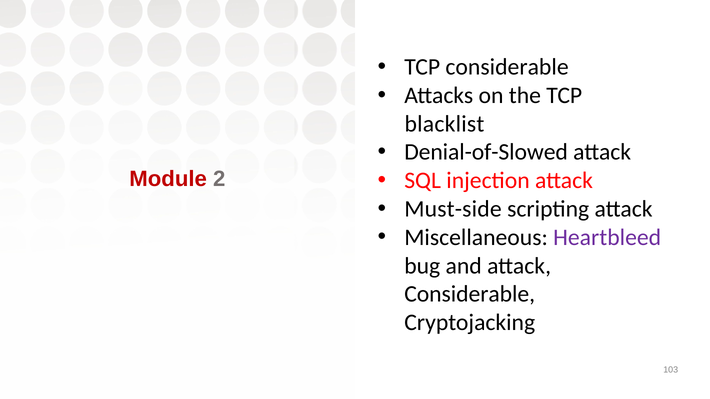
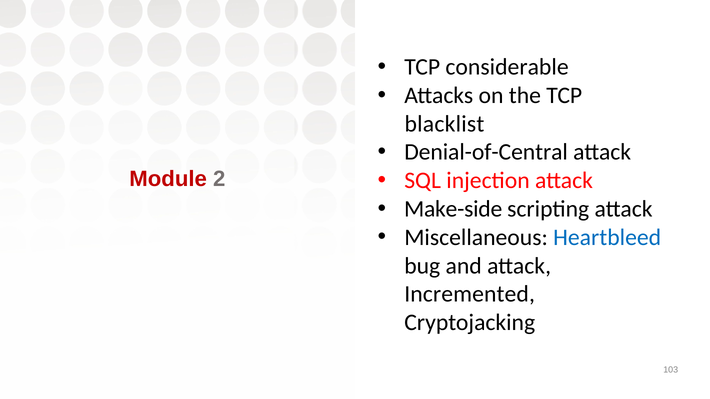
Denial-of-Slowed: Denial-of-Slowed -> Denial-of-Central (486, 152)
Must-side: Must-side -> Make-side (453, 209)
Heartbleed colour: purple -> blue (607, 238)
Considerable: Considerable -> Incremented (470, 294)
